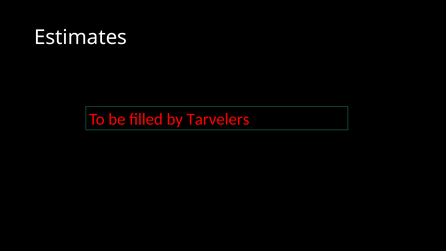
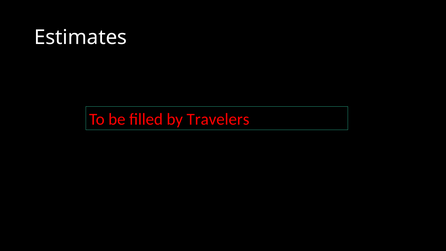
Tarvelers: Tarvelers -> Travelers (218, 119)
